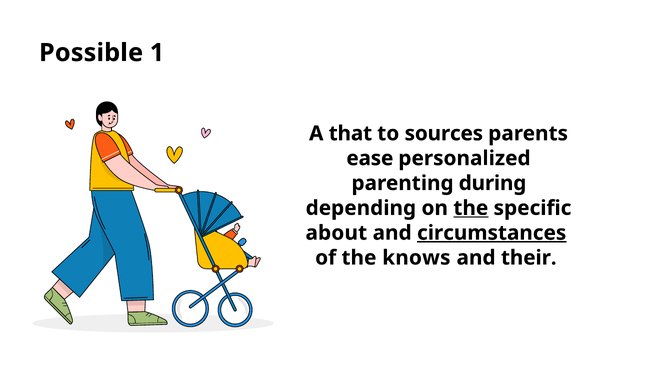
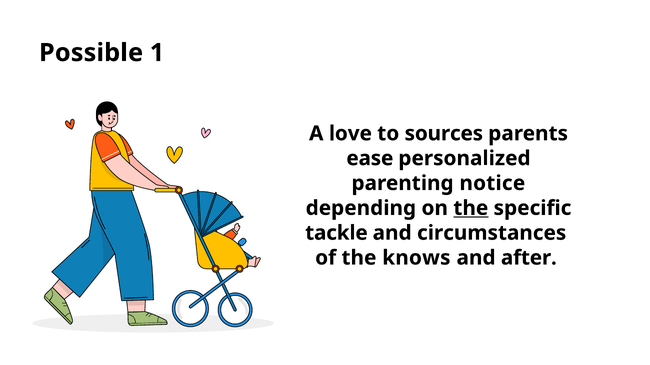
that: that -> love (350, 134)
during: during -> notice (492, 184)
about: about -> tackle (336, 233)
circumstances underline: present -> none (492, 233)
their: their -> after (529, 258)
